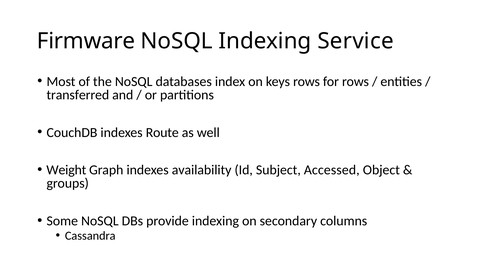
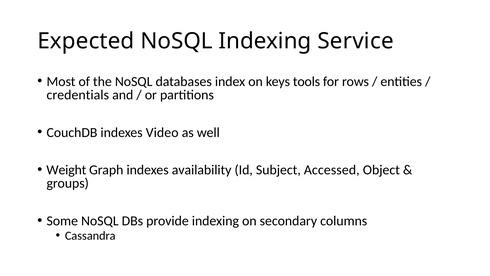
Firmware: Firmware -> Expected (86, 41)
keys rows: rows -> tools (307, 81)
transferred: transferred -> credentials (78, 95)
Route: Route -> Video (162, 132)
